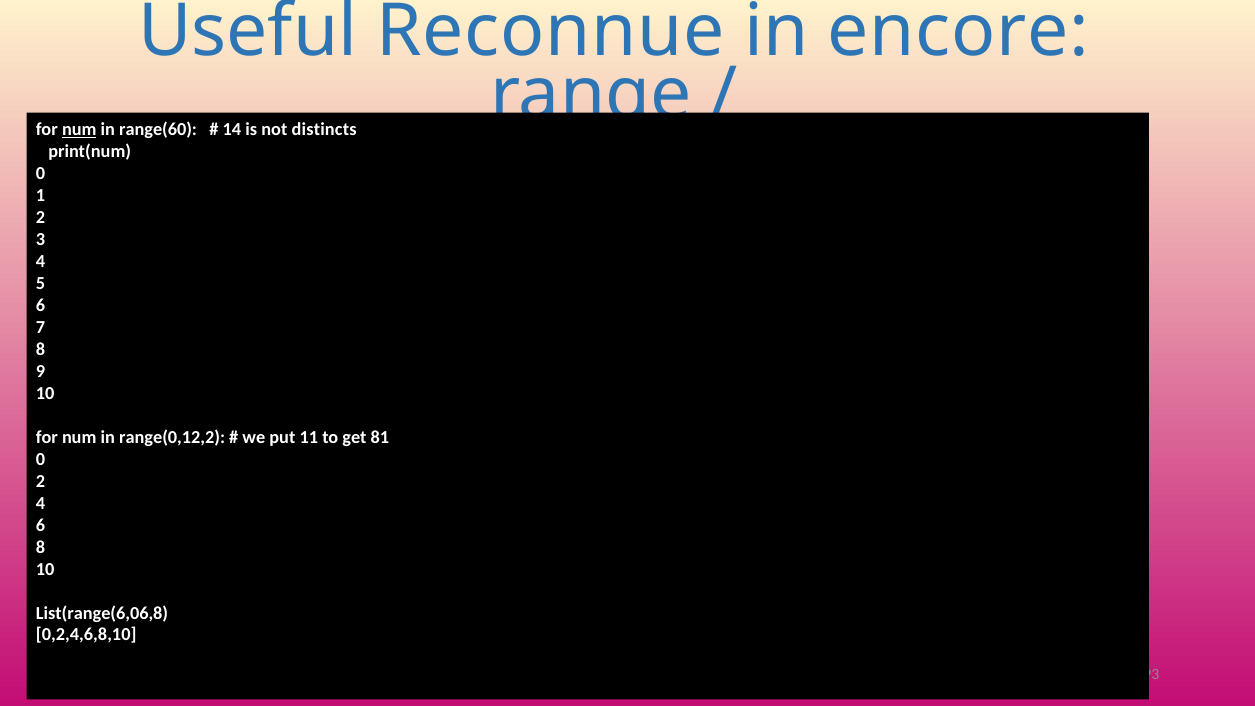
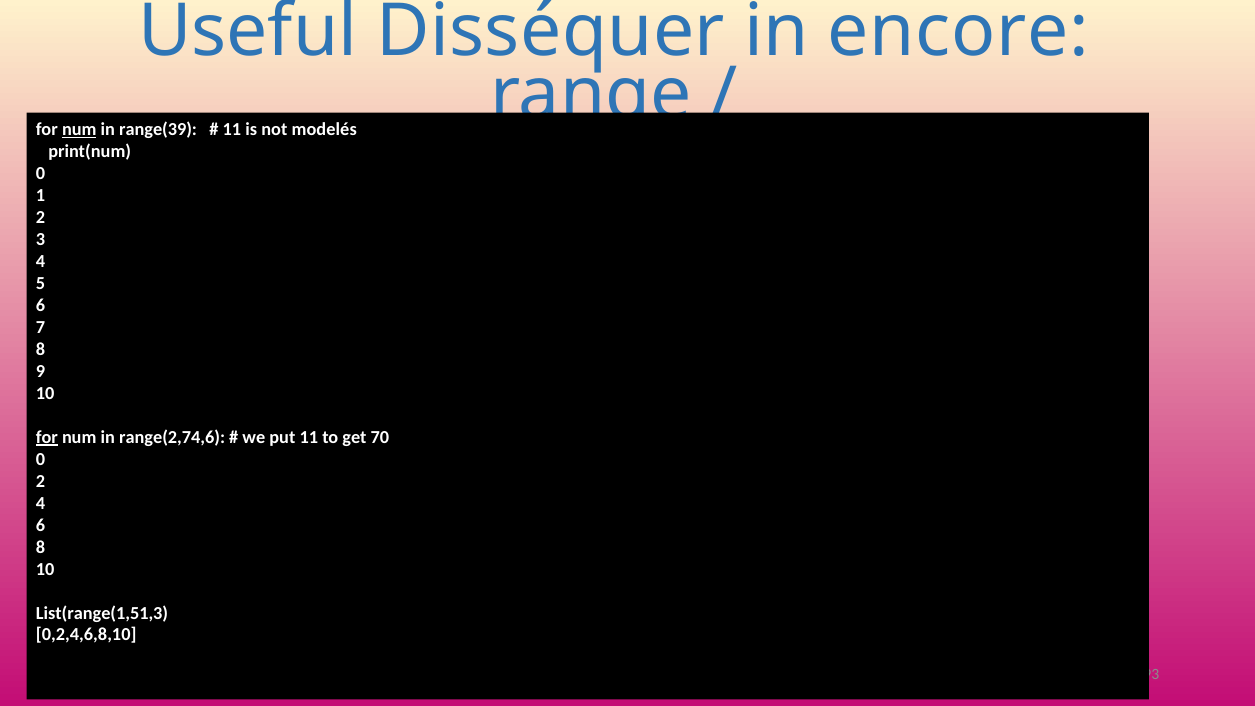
Reconnue: Reconnue -> Disséquer (551, 31)
range(60: range(60 -> range(39 (158, 129)
14: 14 -> 11 (232, 129)
distincts: distincts -> modelés (324, 129)
for underline: none -> present (47, 437)
range(0,12,2: range(0,12,2 -> range(2,74,6 (172, 437)
81: 81 -> 70 (380, 437)
List(range(6,06,8: List(range(6,06,8 -> List(range(1,51,3 (102, 613)
